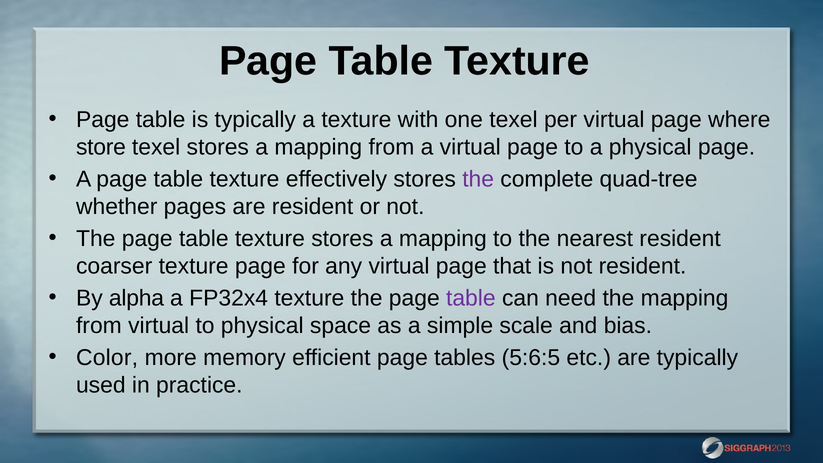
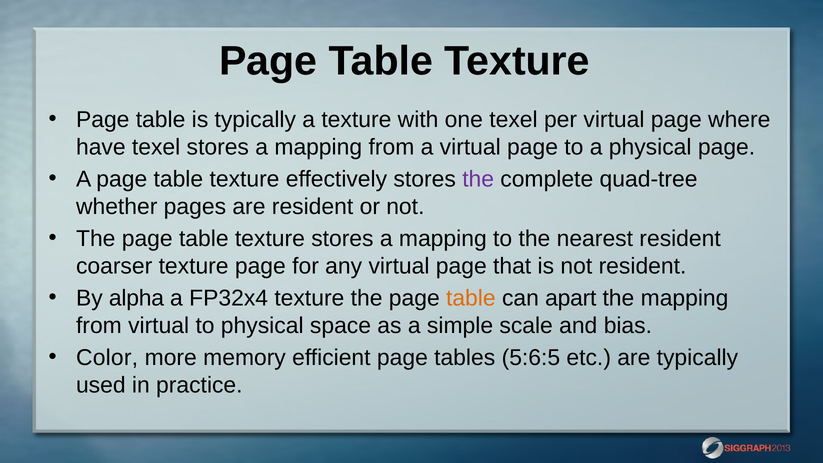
store: store -> have (101, 147)
table colour: purple -> orange (471, 298)
need: need -> apart (571, 298)
